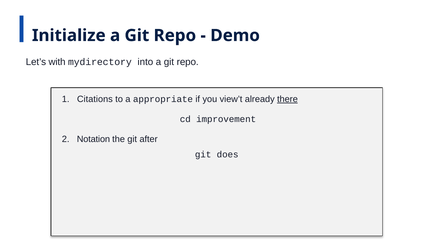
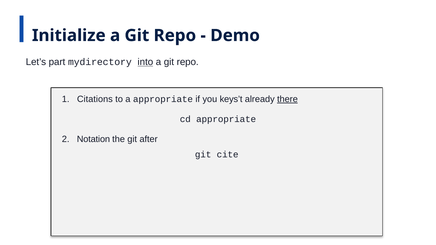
with: with -> part (57, 62)
into underline: none -> present (145, 62)
view’t: view’t -> keys’t (231, 99)
cd improvement: improvement -> appropriate (226, 119)
does: does -> cite (228, 155)
